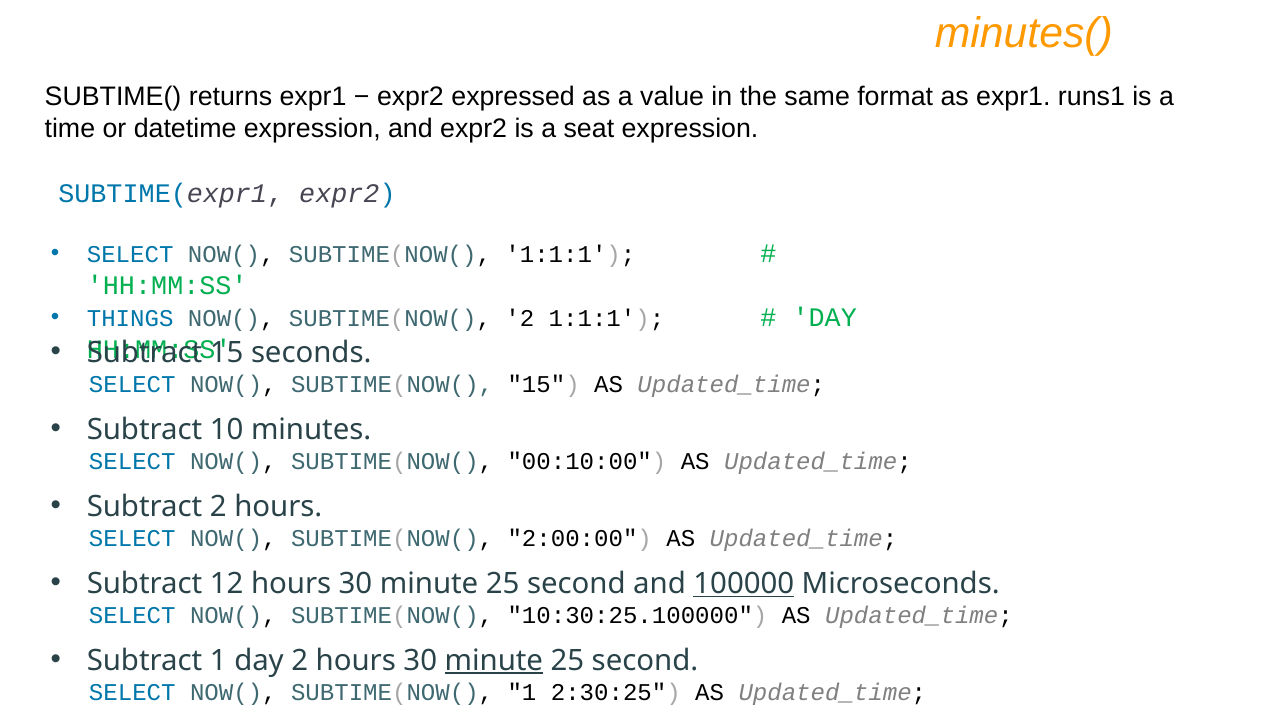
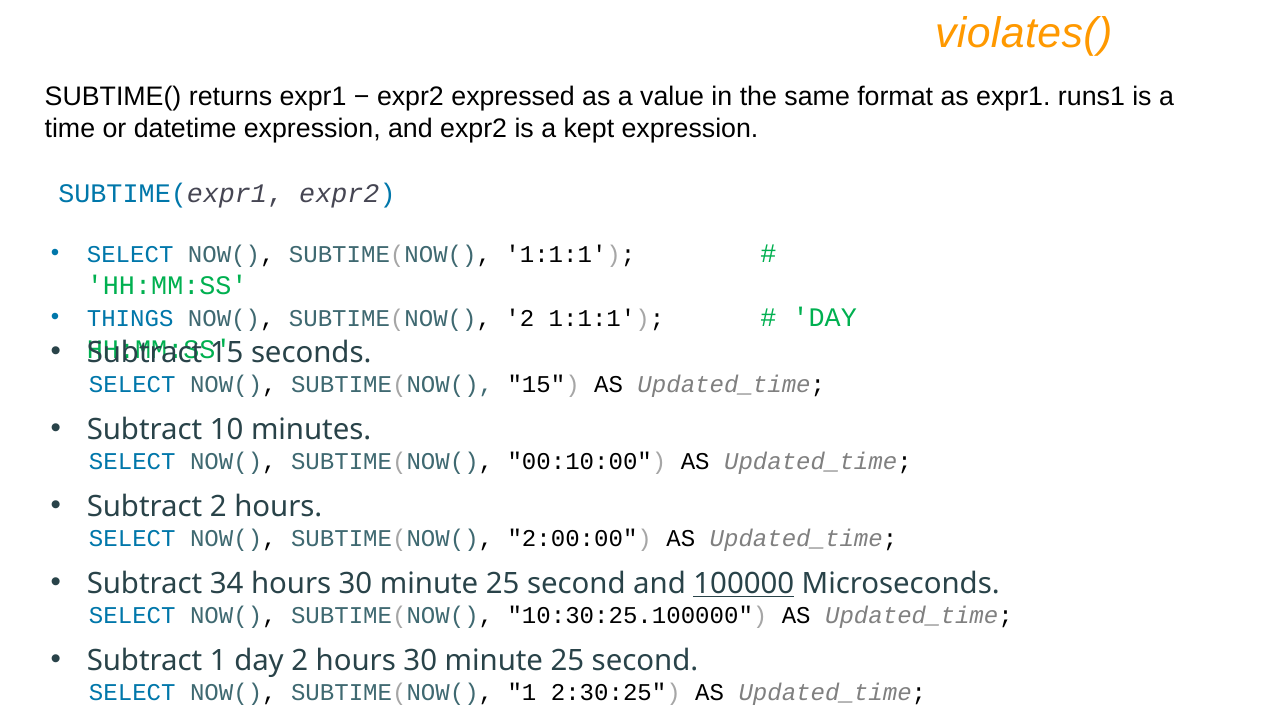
minutes(: minutes( -> violates( (1024, 33)
seat: seat -> kept (589, 129)
12: 12 -> 34 (227, 583)
minute underline: present -> none (494, 660)
